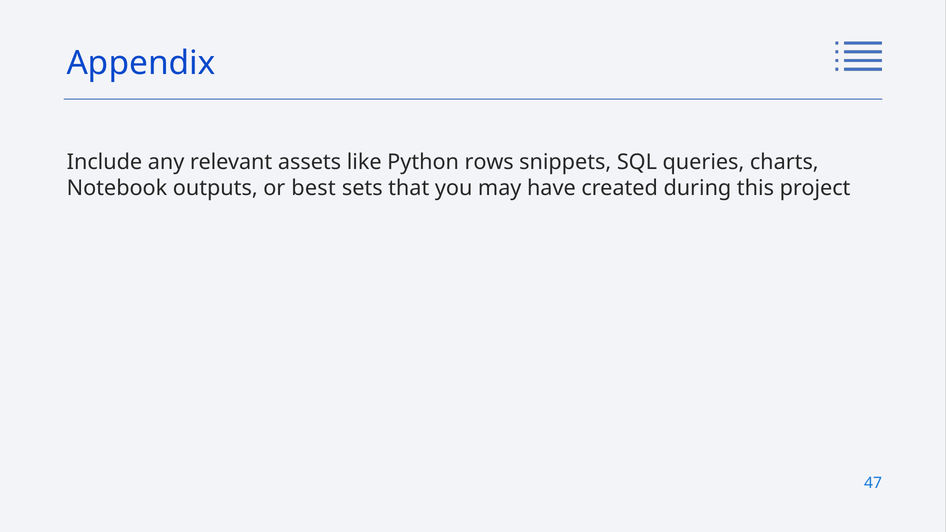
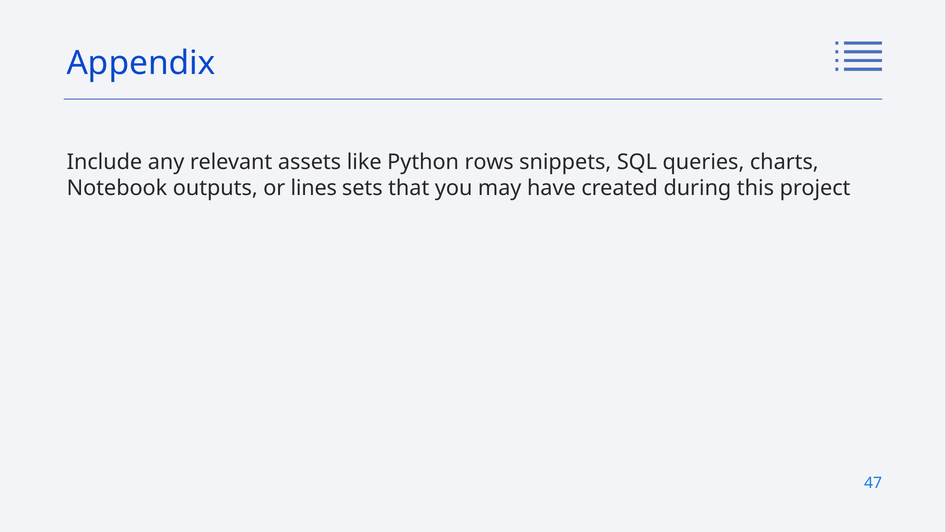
best: best -> lines (314, 188)
